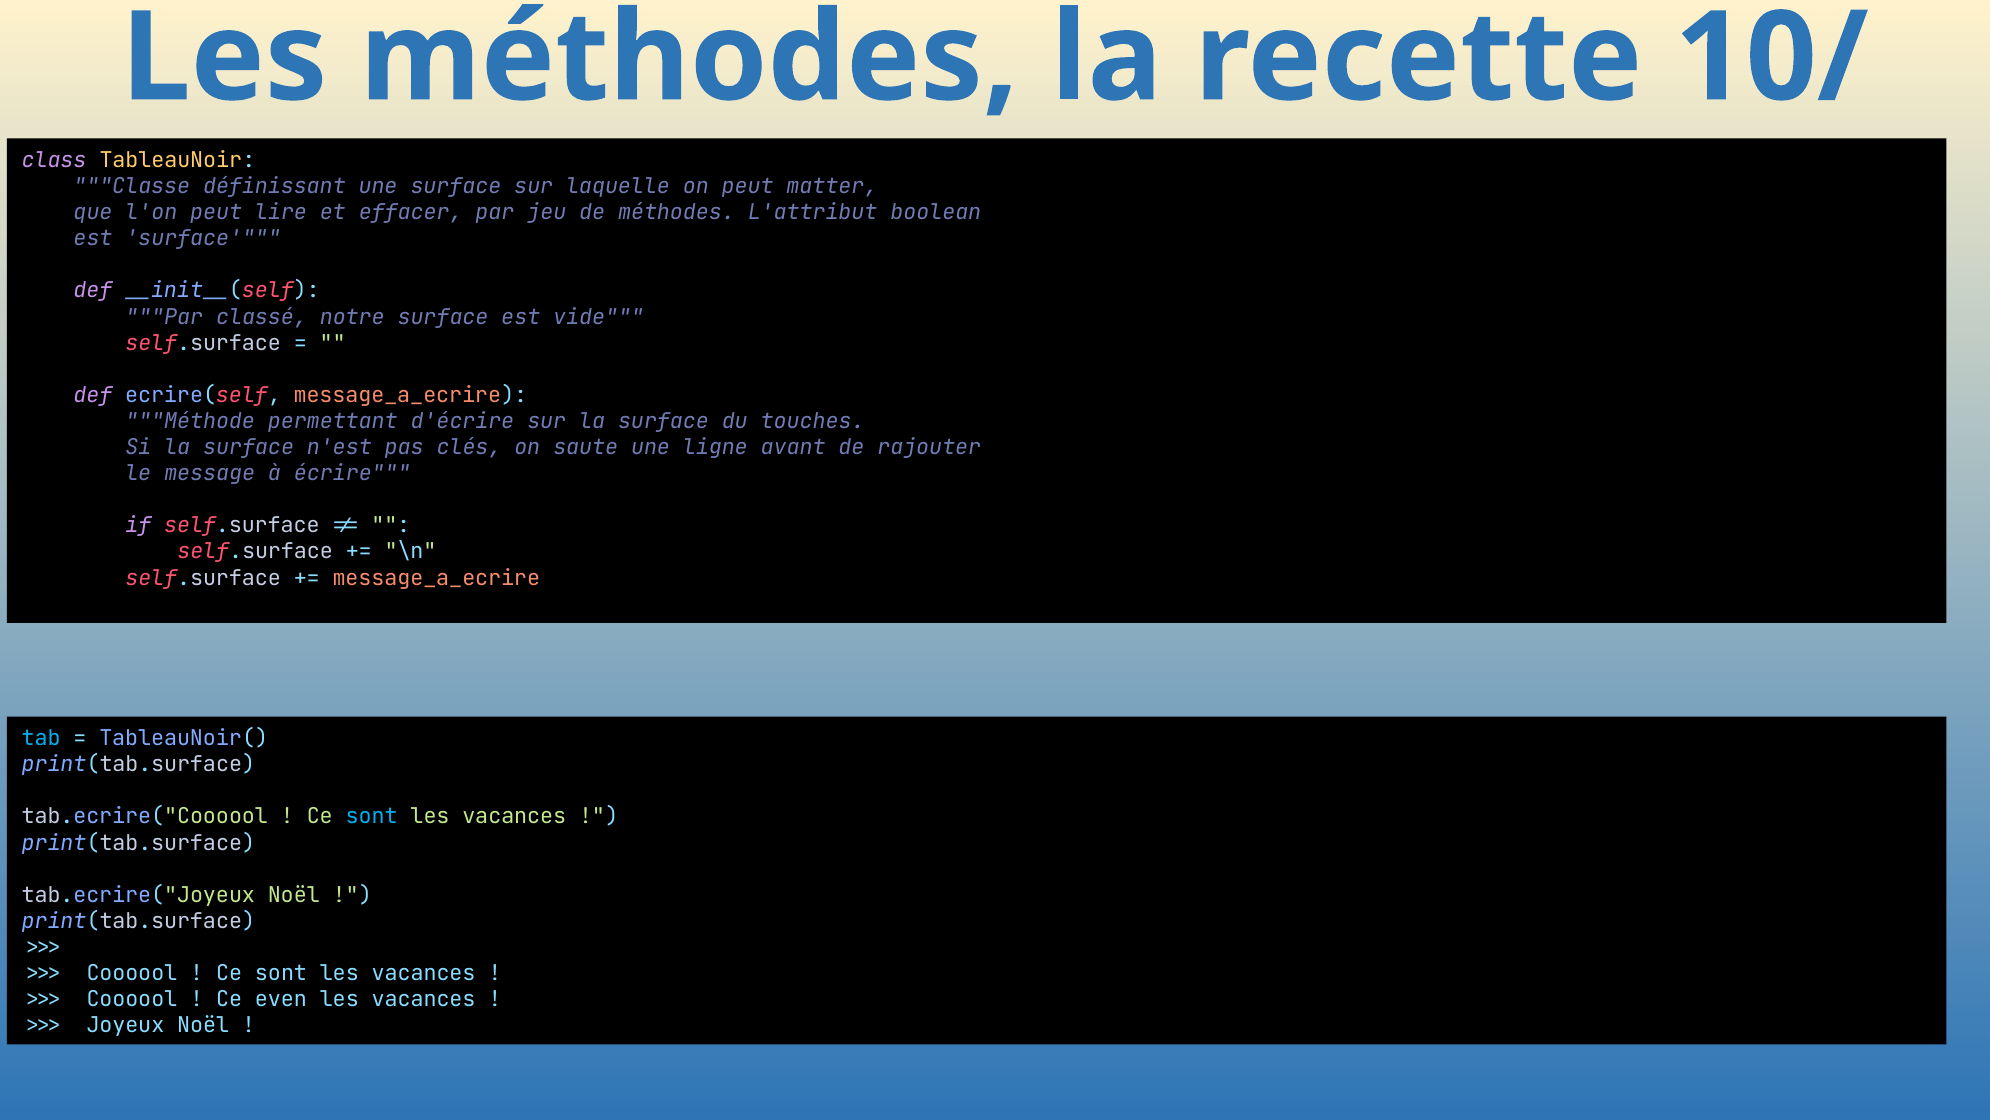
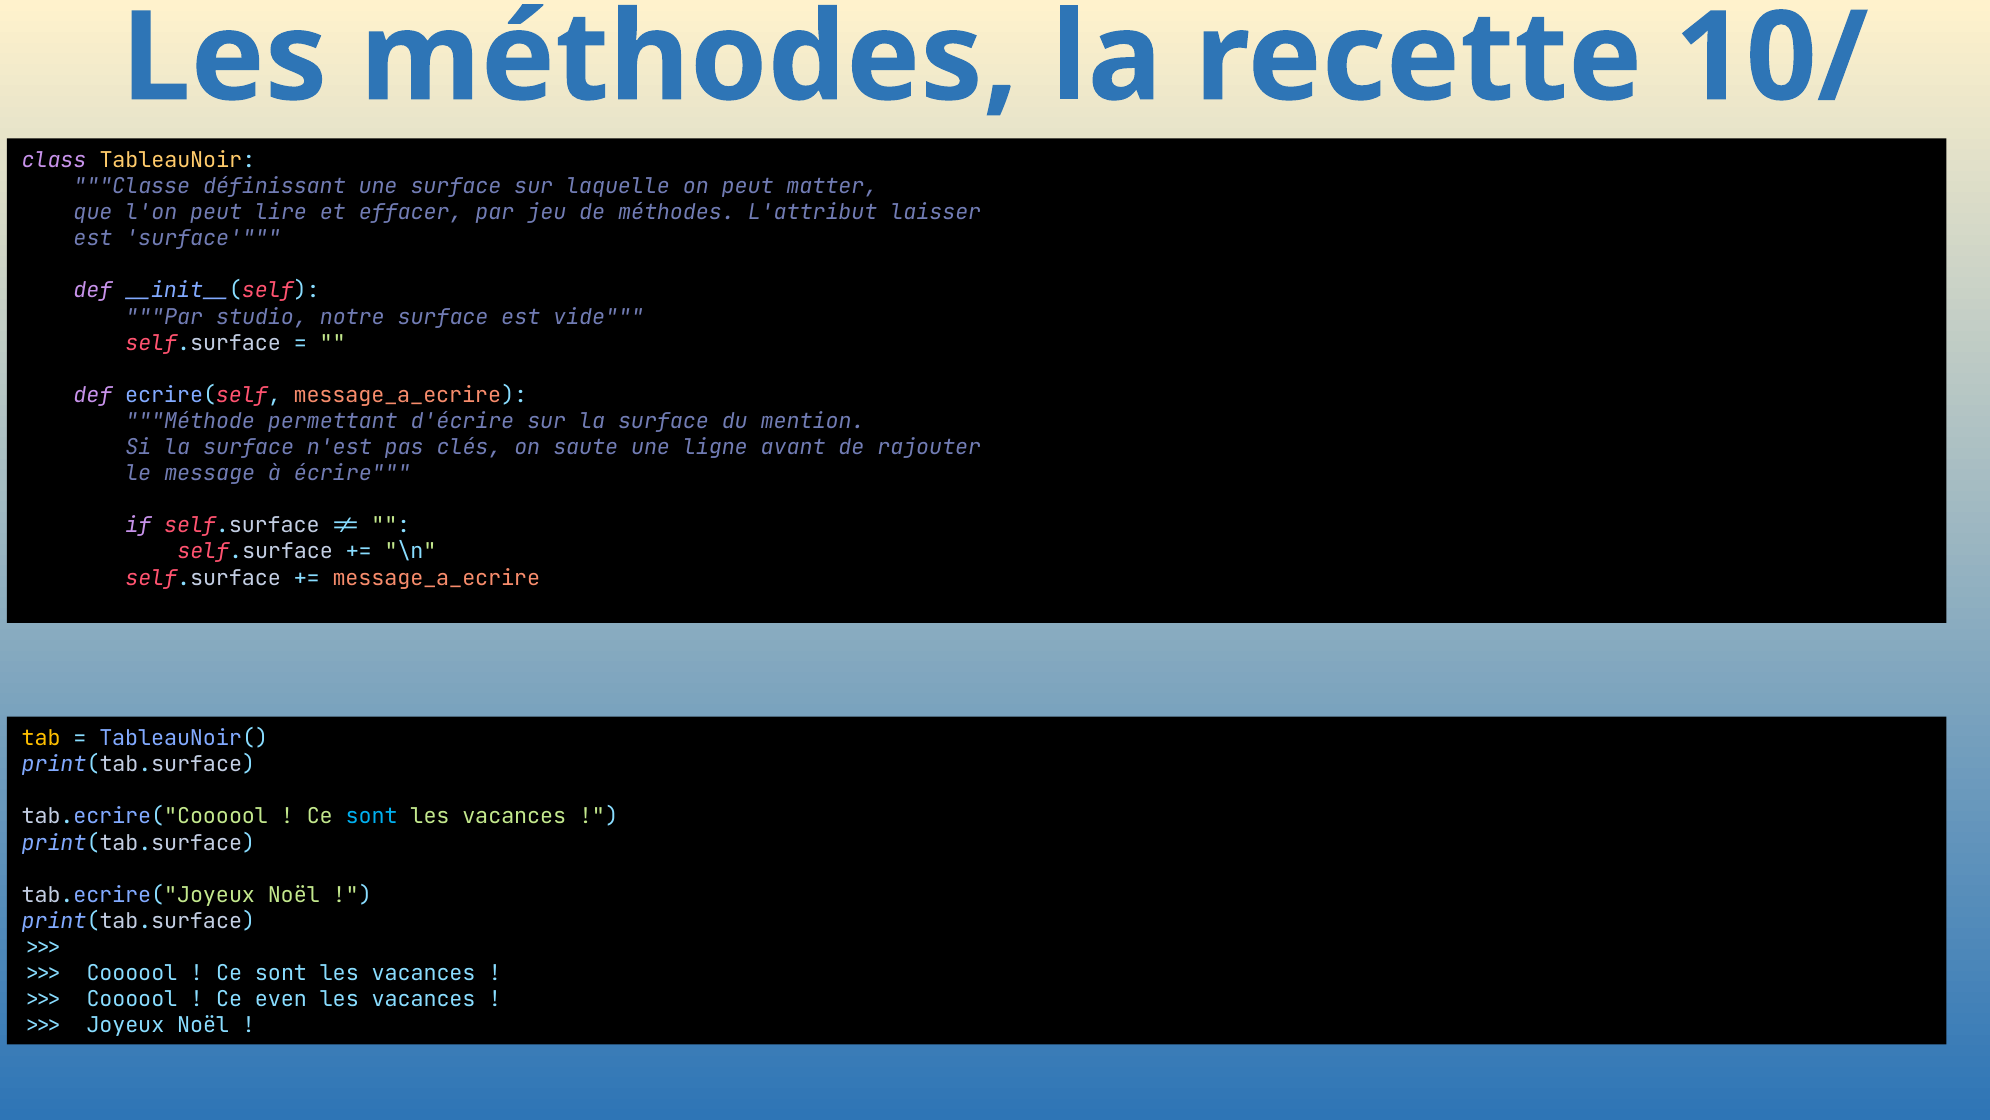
boolean: boolean -> laisser (936, 212)
classé: classé -> studio (262, 317)
touches: touches -> mention (813, 421)
tab colour: light blue -> yellow (41, 738)
